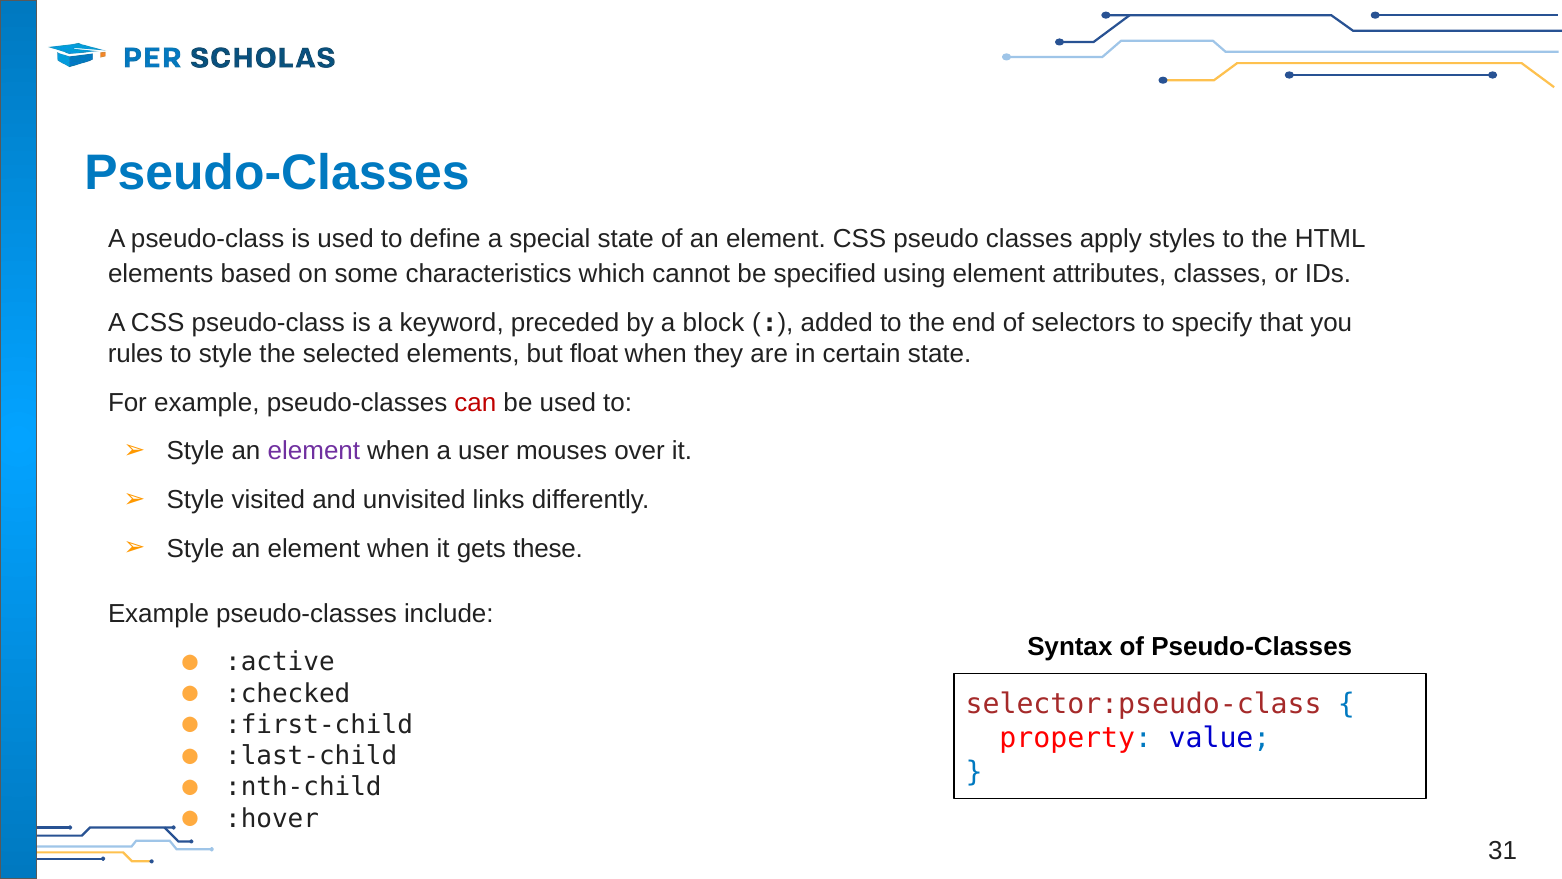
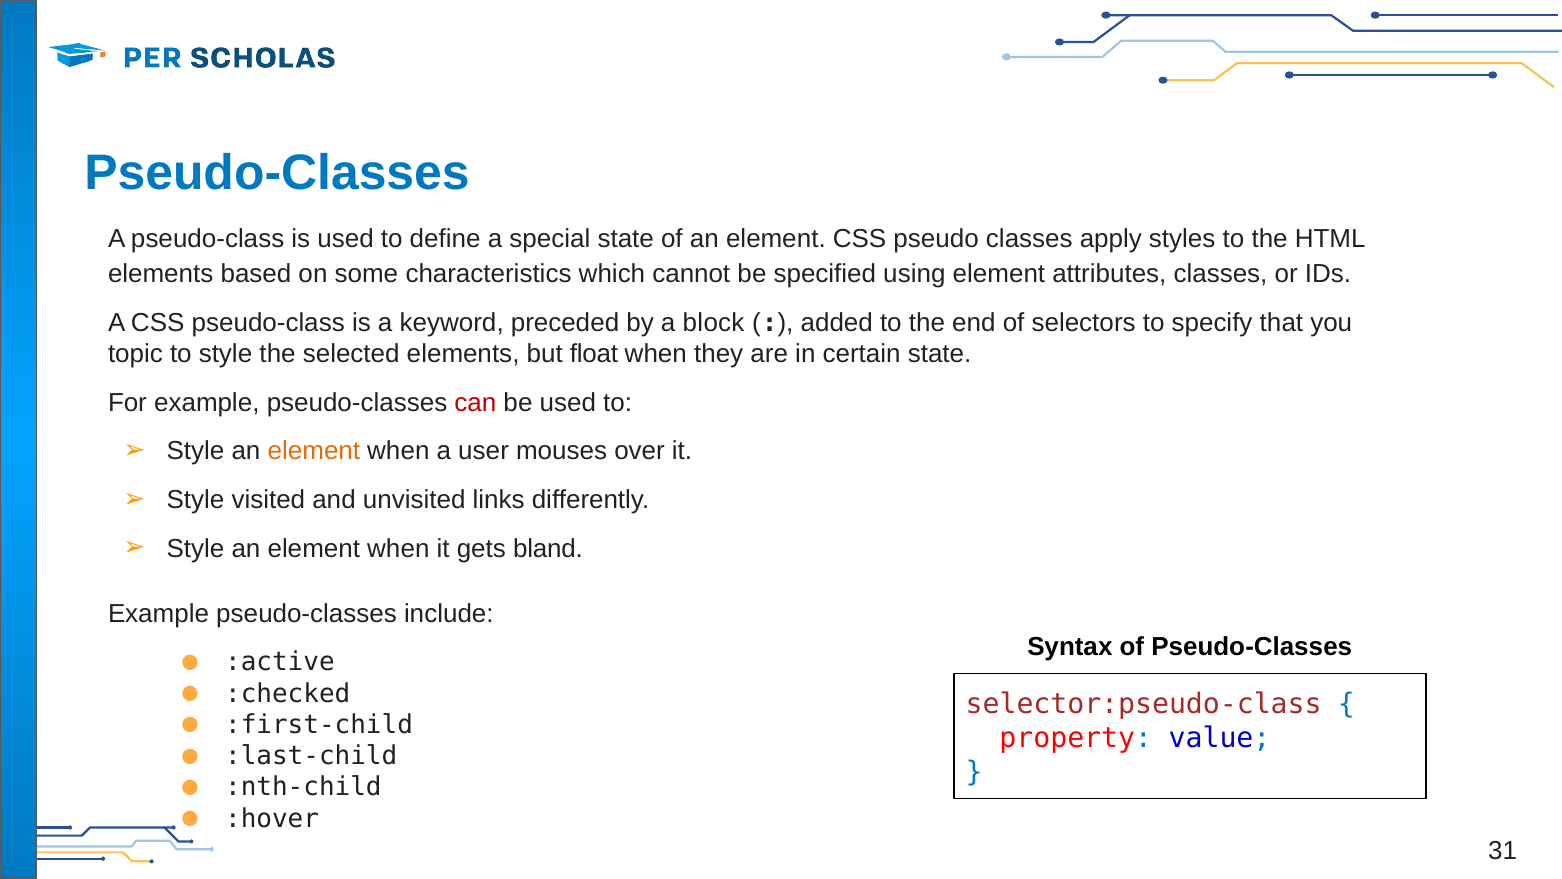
rules: rules -> topic (135, 354)
element colour: purple -> orange (314, 451)
these: these -> bland (548, 548)
